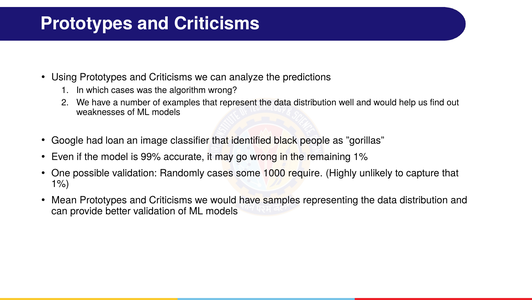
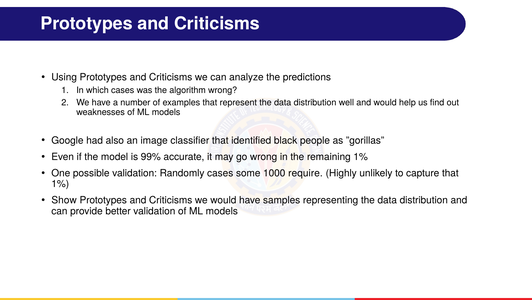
loan: loan -> also (115, 140)
Mean: Mean -> Show (64, 200)
